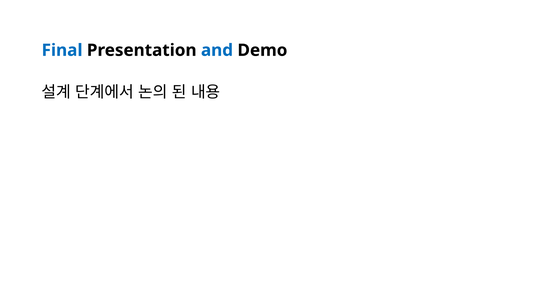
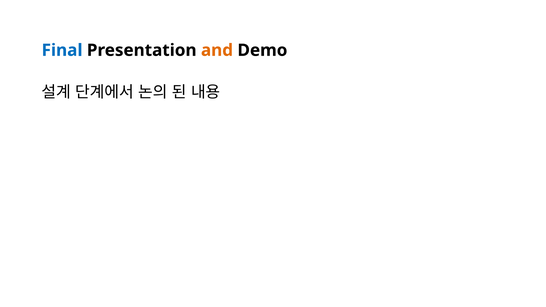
and colour: blue -> orange (217, 50)
